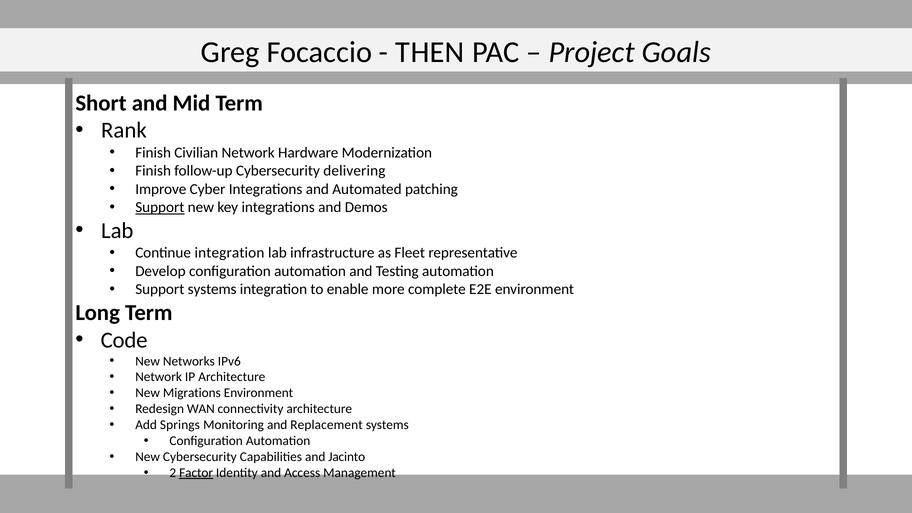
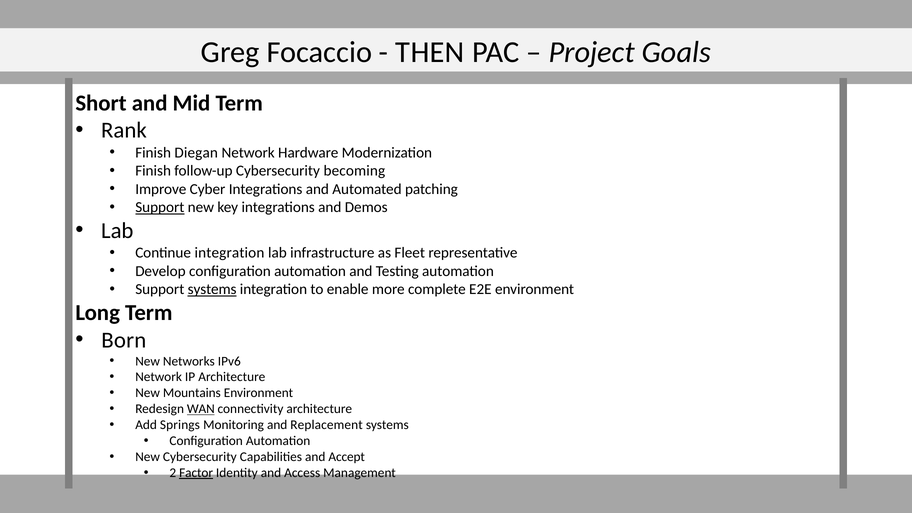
Civilian: Civilian -> Diegan (196, 153)
delivering: delivering -> becoming (354, 171)
systems underline: none -> present (212, 289)
Code: Code -> Born (124, 340)
Migrations: Migrations -> Mountains (192, 393)
WAN underline: none -> present (201, 409)
Jacinto: Jacinto -> Accept (347, 457)
